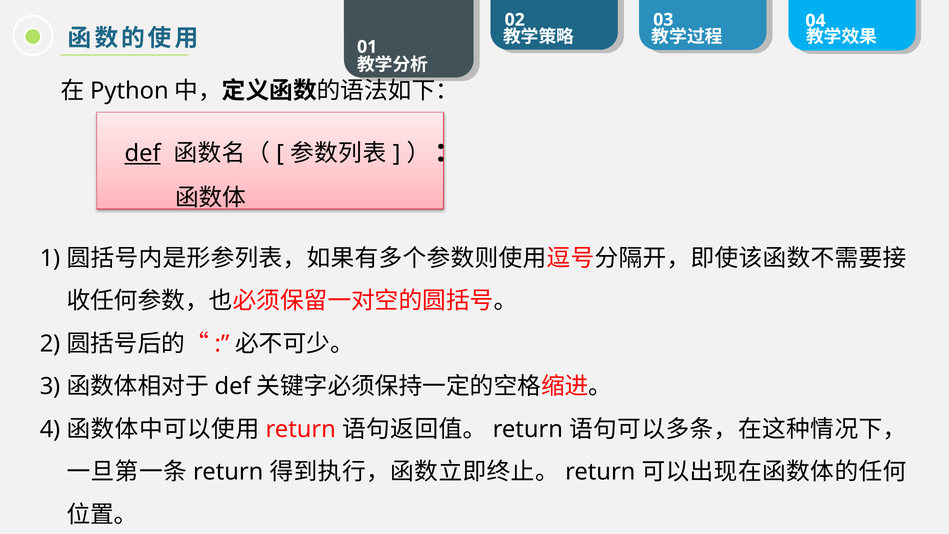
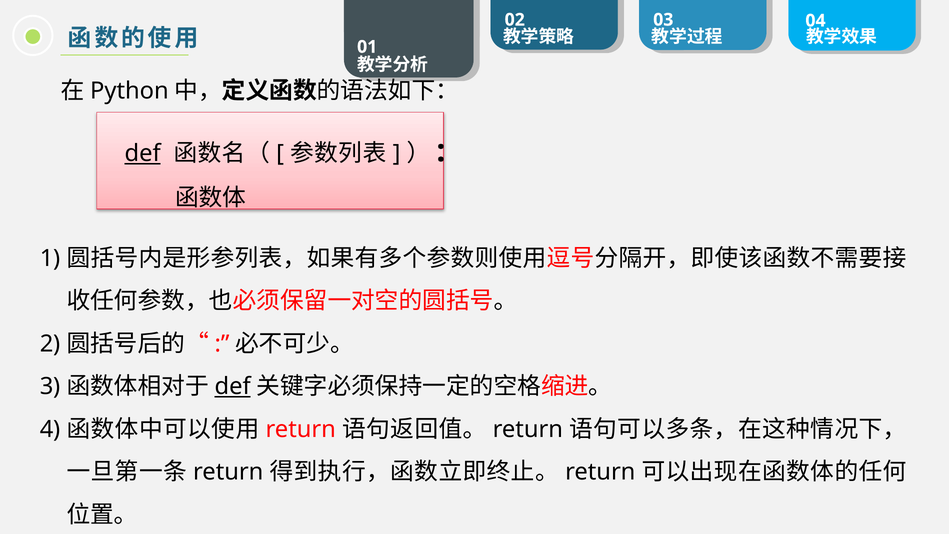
def underline: none -> present (233, 386)
